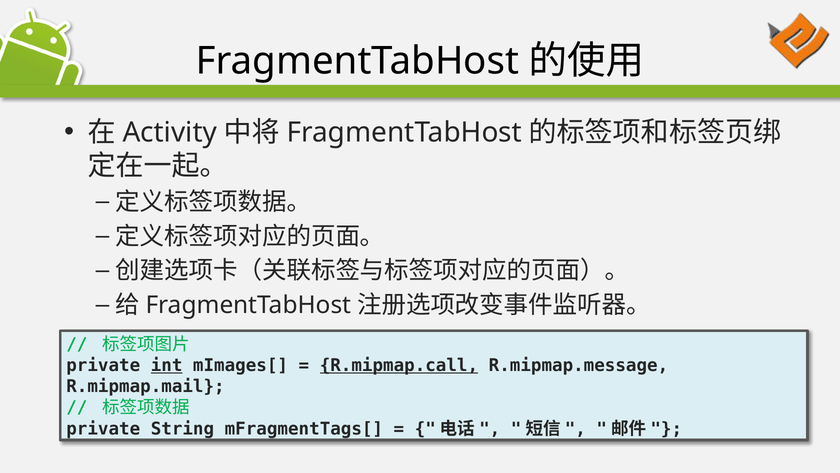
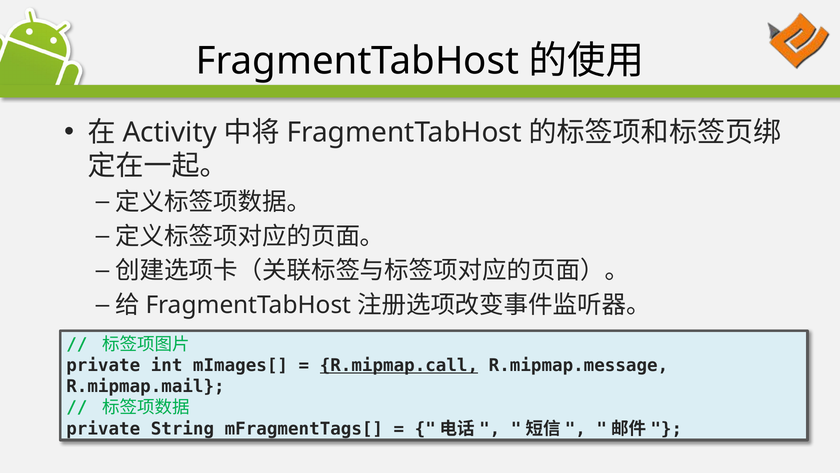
int underline: present -> none (167, 365)
